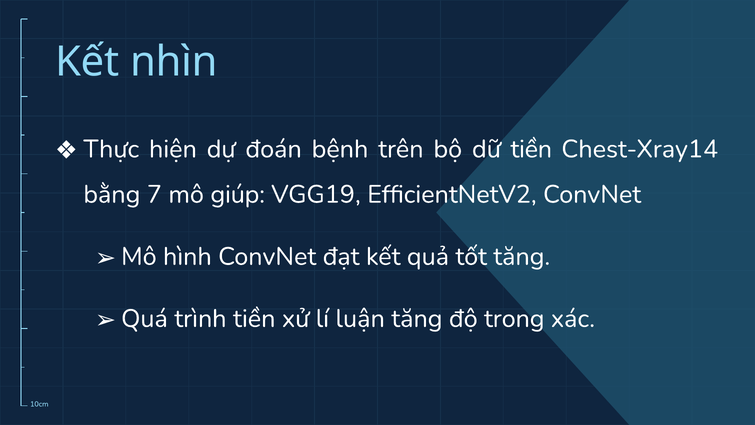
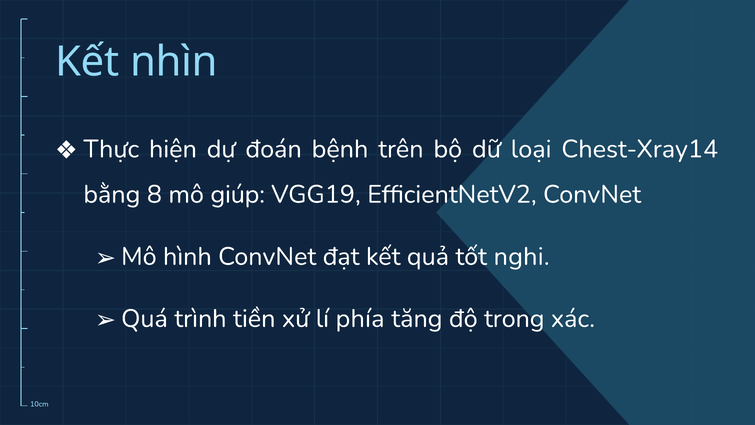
dữ tiền: tiền -> loại (531, 149)
7: 7 -> 8 (154, 194)
tốt tăng: tăng -> nghi (522, 256)
luận: luận -> phía (360, 318)
